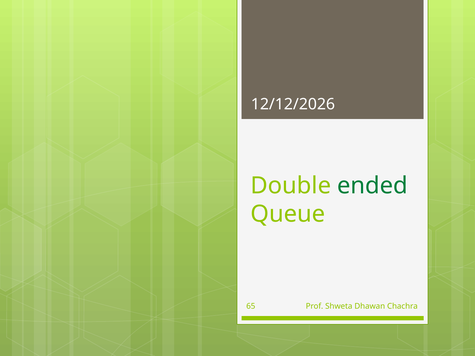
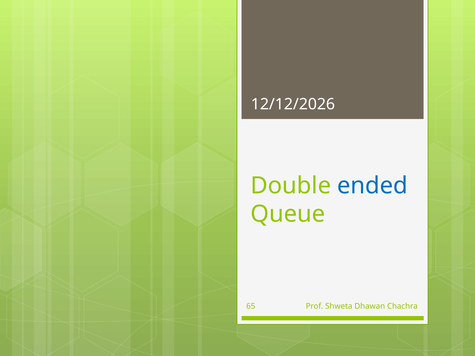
ended colour: green -> blue (373, 186)
